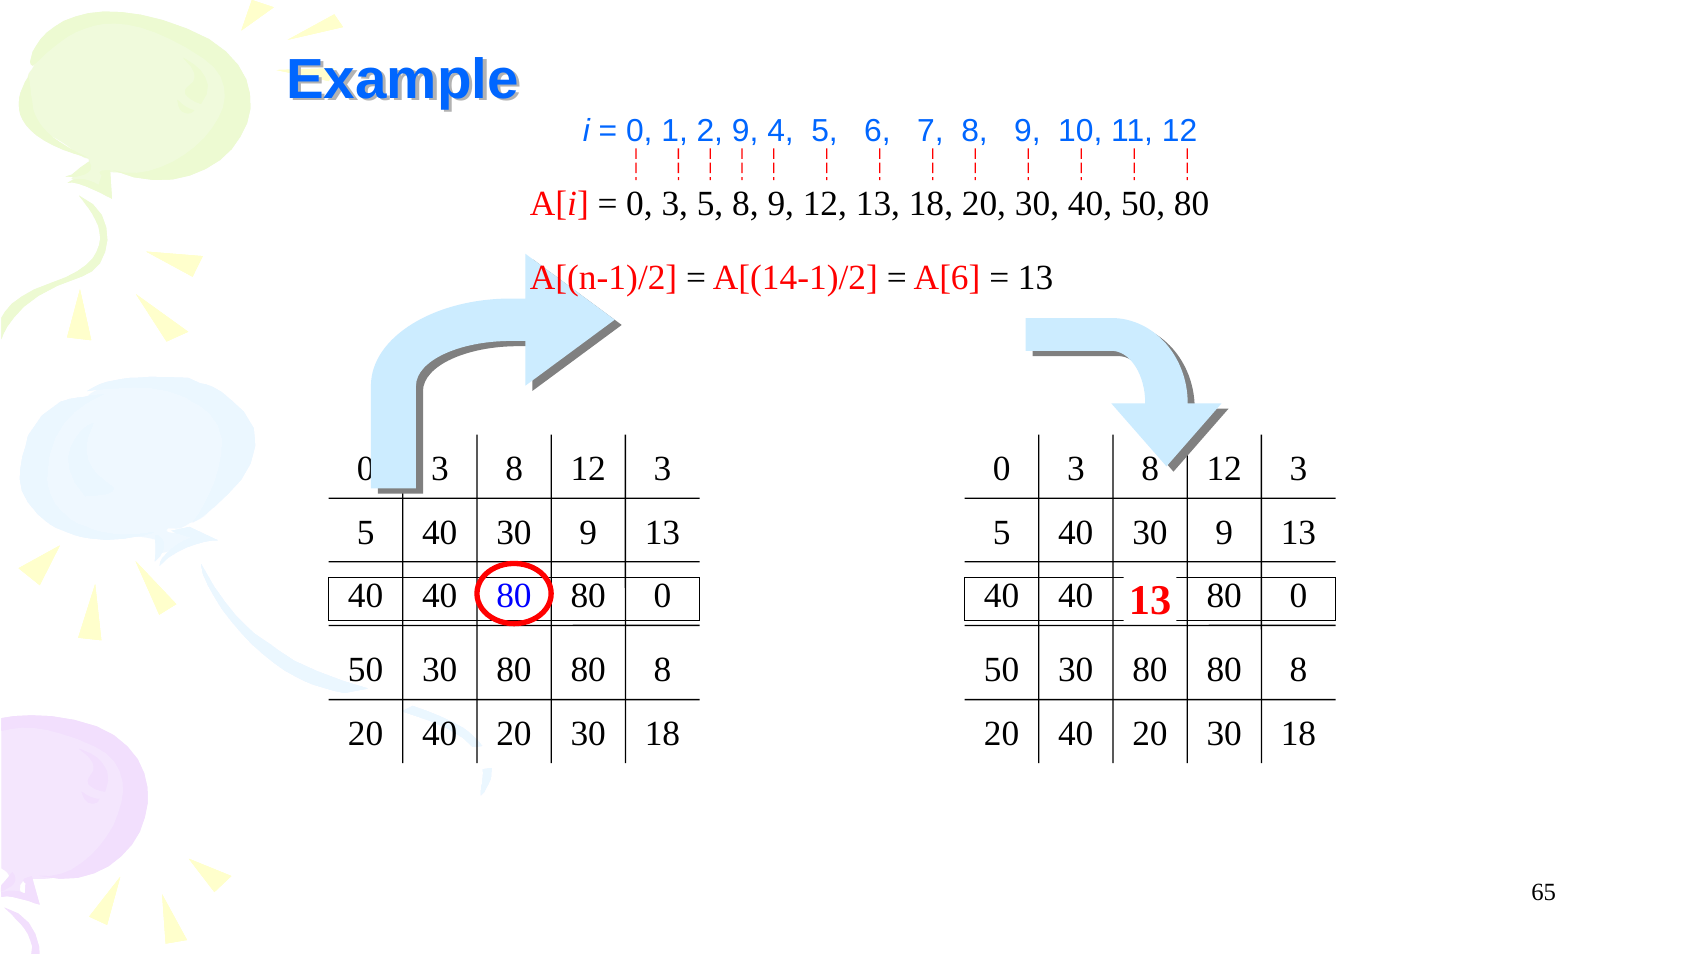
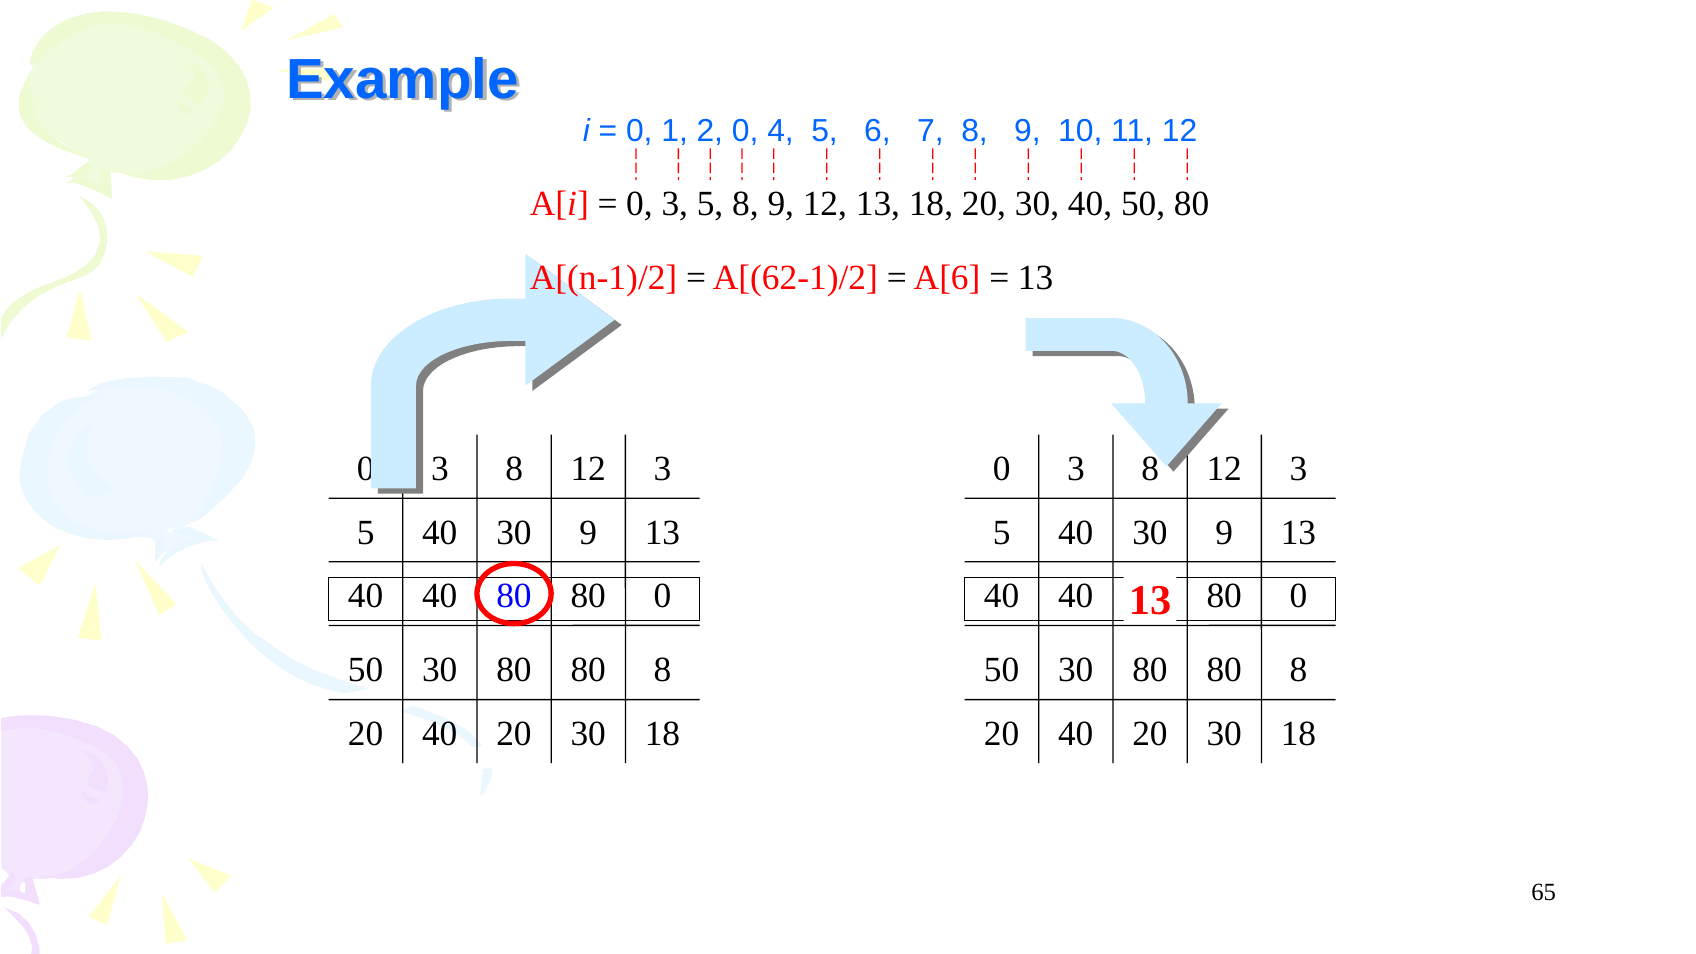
2 9: 9 -> 0 (745, 131)
A[(14-1)/2: A[(14-1)/2 -> A[(62-1)/2 (795, 278)
